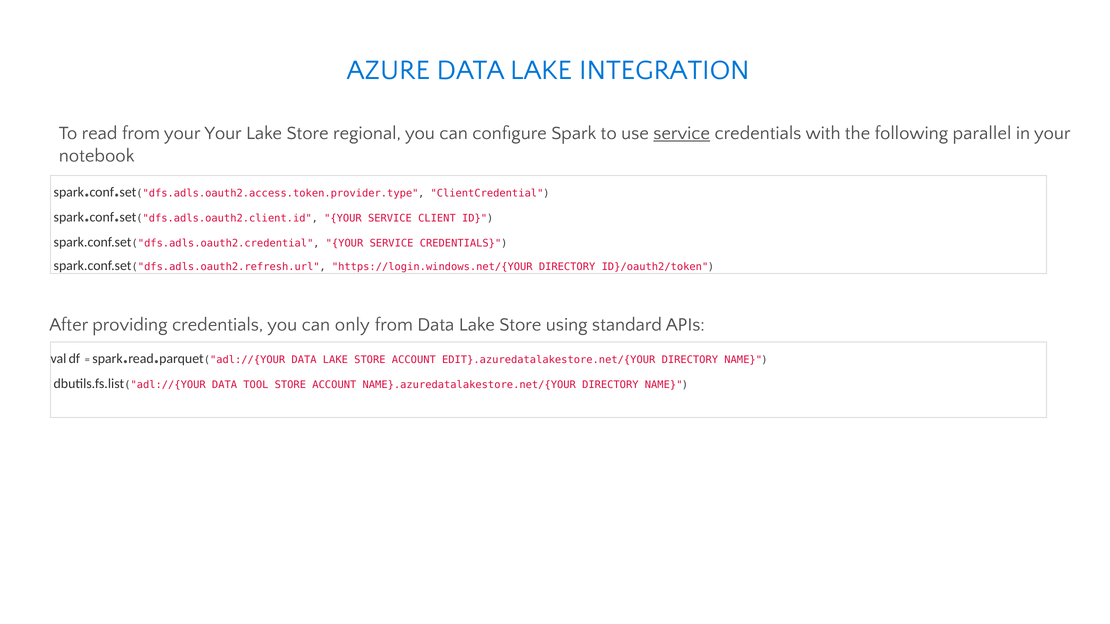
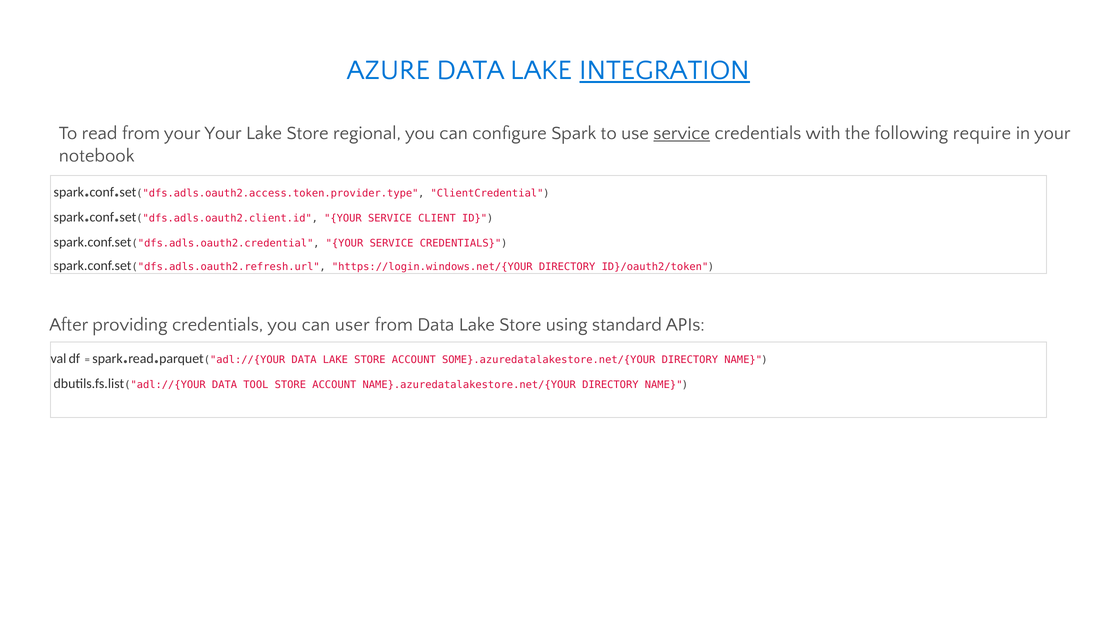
INTEGRATION underline: none -> present (665, 70)
parallel: parallel -> require (982, 133)
only: only -> user (352, 325)
EDIT}.azuredatalakestore.net/{YOUR: EDIT}.azuredatalakestore.net/{YOUR -> SOME}.azuredatalakestore.net/{YOUR (549, 360)
